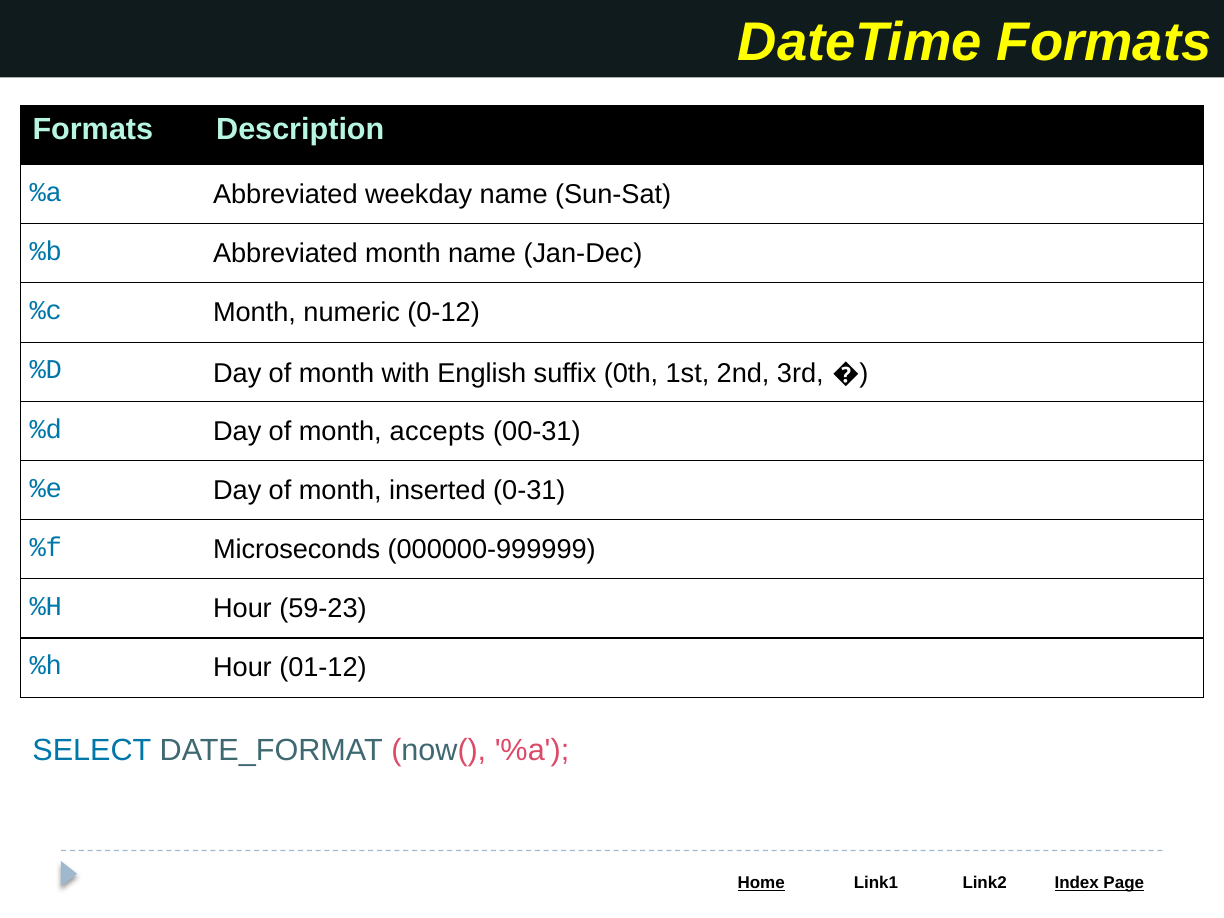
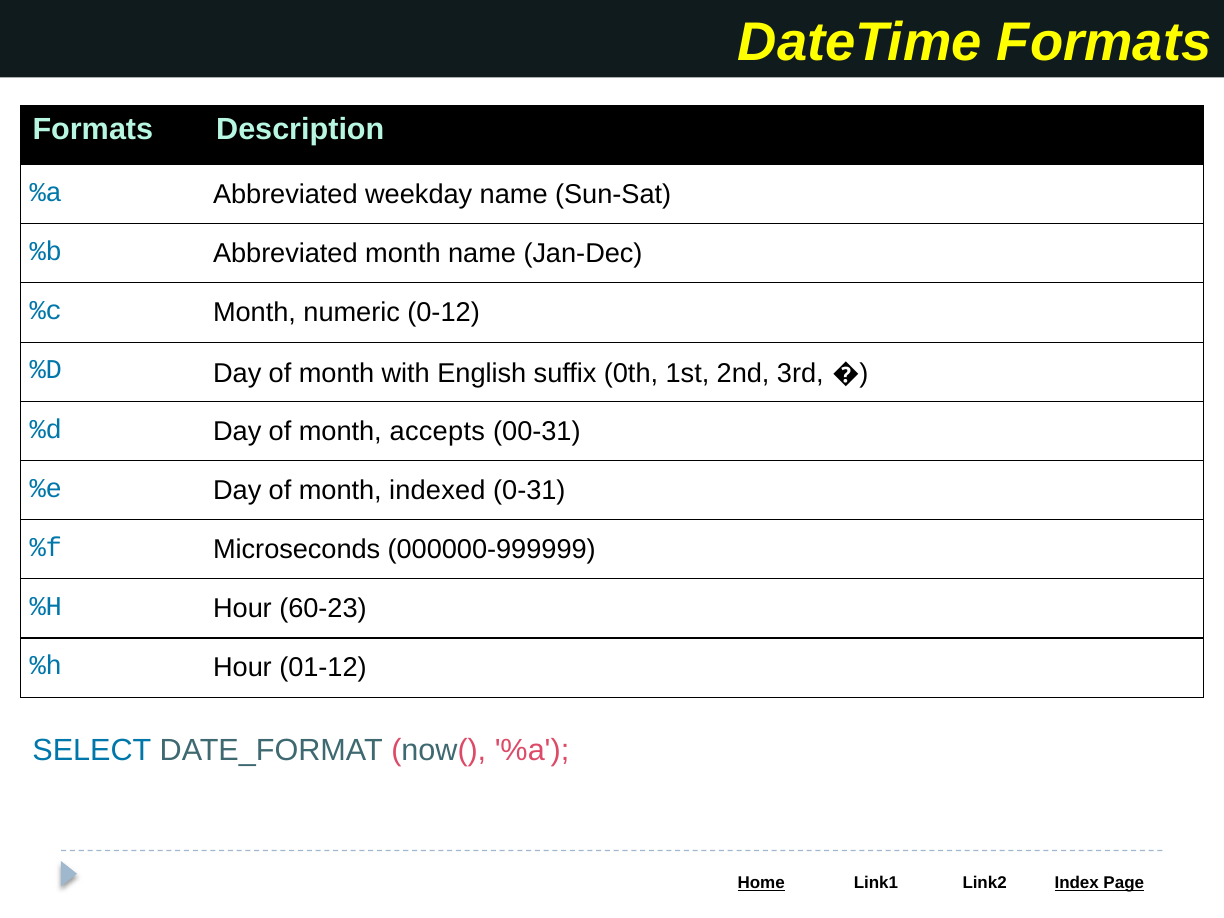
inserted: inserted -> indexed (437, 490)
59-23: 59-23 -> 60-23 (323, 609)
